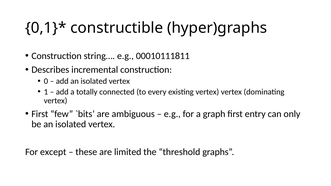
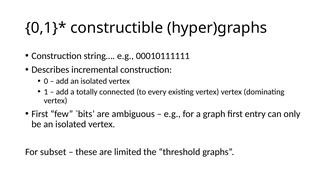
00010111811: 00010111811 -> 00010111111 (163, 56)
except: except -> subset (53, 152)
